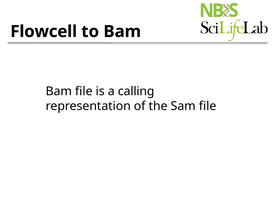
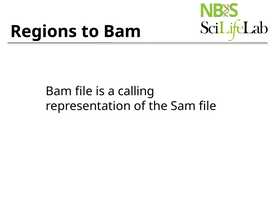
Flowcell: Flowcell -> Regions (44, 32)
